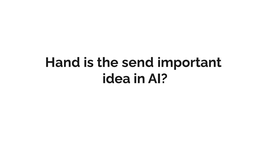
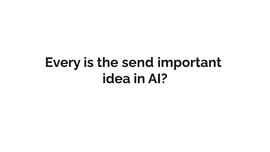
Hand: Hand -> Every (63, 62)
